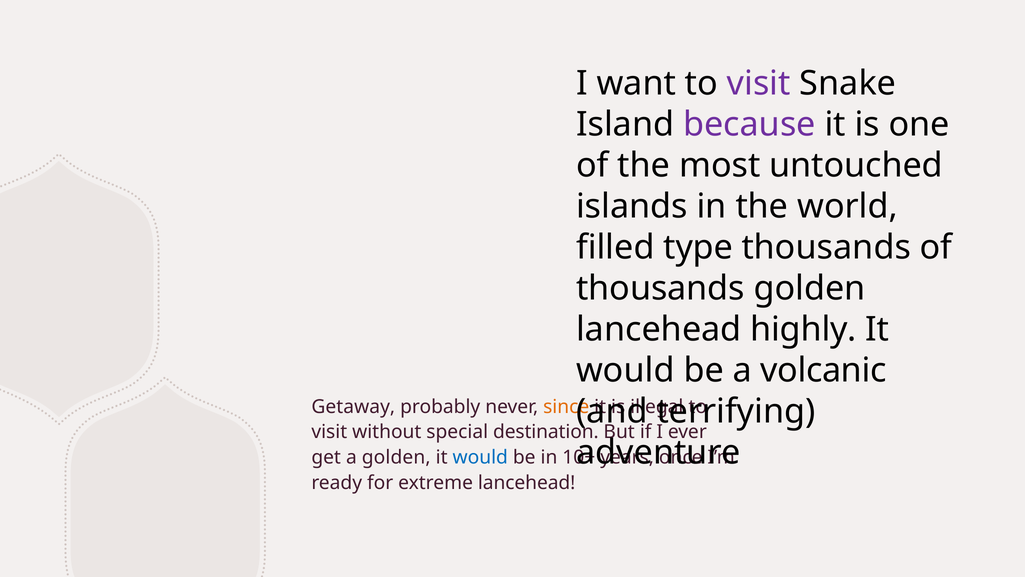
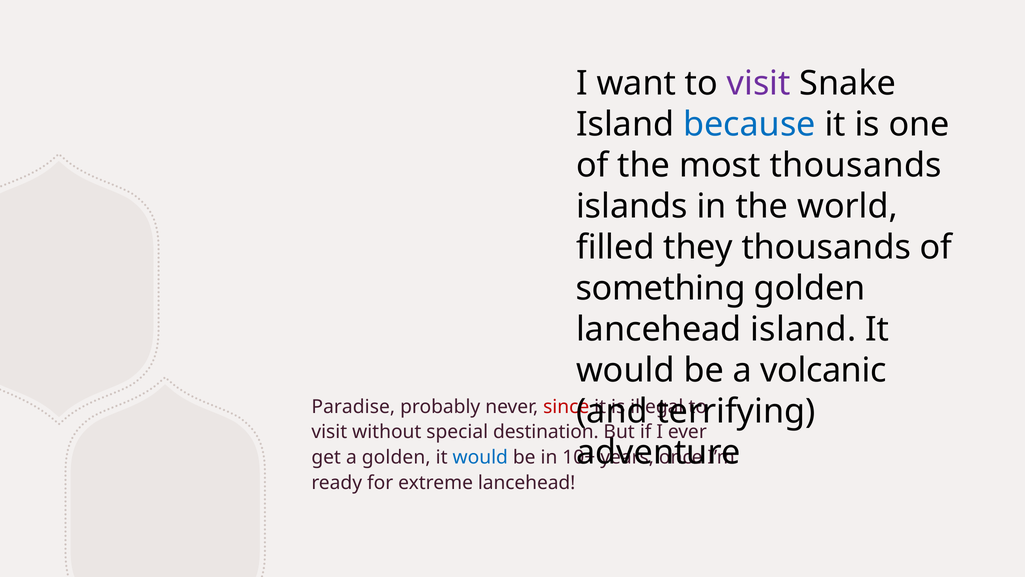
because colour: purple -> blue (749, 124)
most untouched: untouched -> thousands (856, 165)
type: type -> they (698, 247)
thousands: thousands -> something (661, 288)
lancehead highly: highly -> island (803, 329)
Getaway: Getaway -> Paradise (353, 406)
since colour: orange -> red (566, 406)
